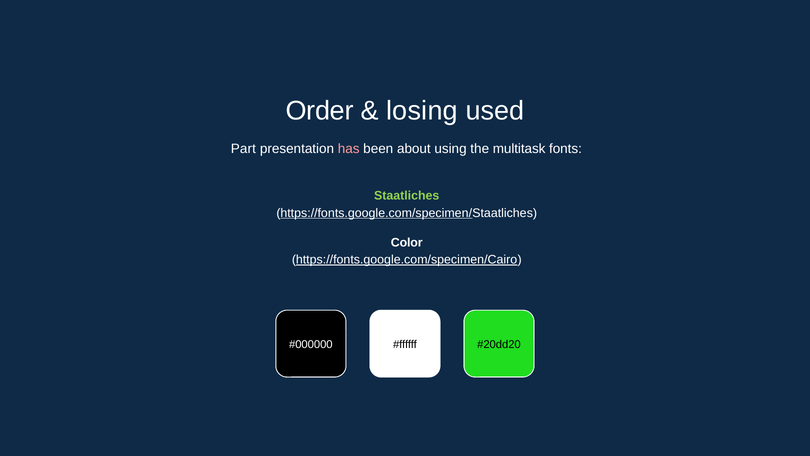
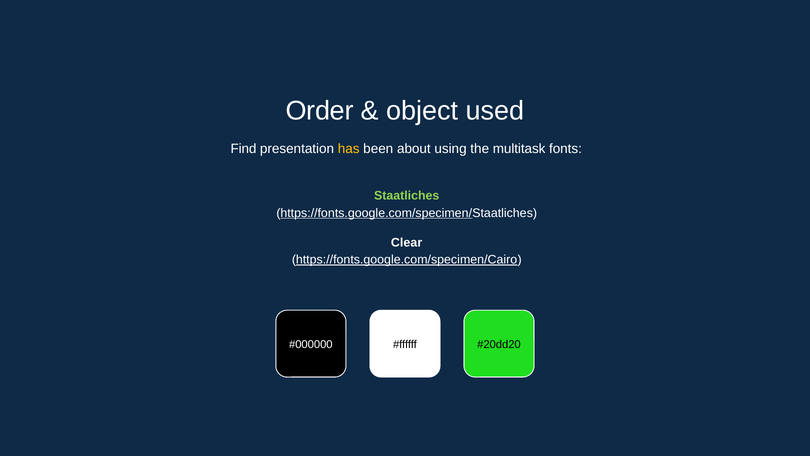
losing: losing -> object (422, 111)
Part: Part -> Find (244, 149)
has colour: pink -> yellow (349, 149)
Color: Color -> Clear (407, 242)
